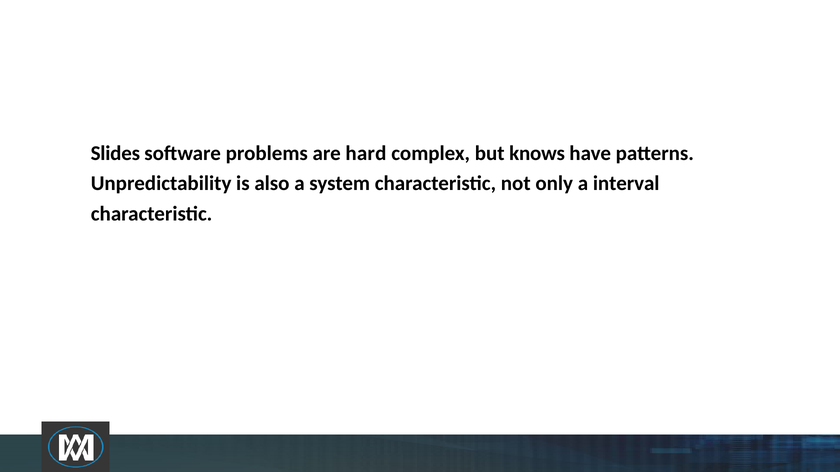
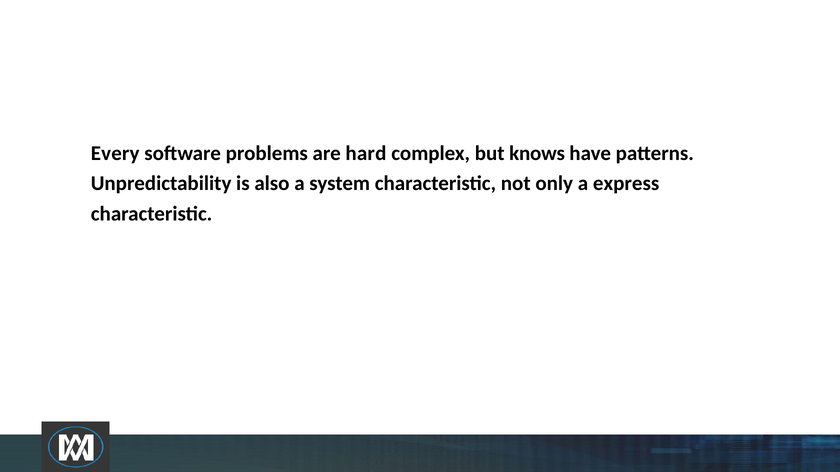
Slides: Slides -> Every (115, 154)
interval: interval -> express (626, 184)
